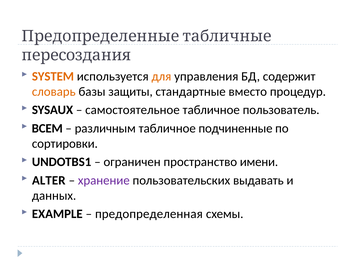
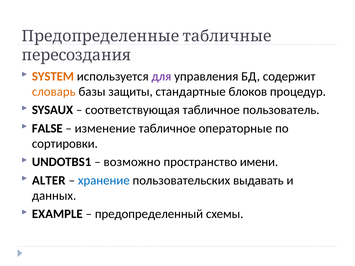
для colour: orange -> purple (161, 76)
вместо: вместо -> блоков (248, 92)
самостоятельное: самостоятельное -> соответствующая (132, 110)
ВСЕМ: ВСЕМ -> FALSE (47, 128)
различным: различным -> изменение (105, 128)
подчиненные: подчиненные -> операторные (235, 128)
ограничен: ограничен -> возможно (132, 162)
хранение colour: purple -> blue (104, 180)
предопределенная: предопределенная -> предопределенный (149, 214)
